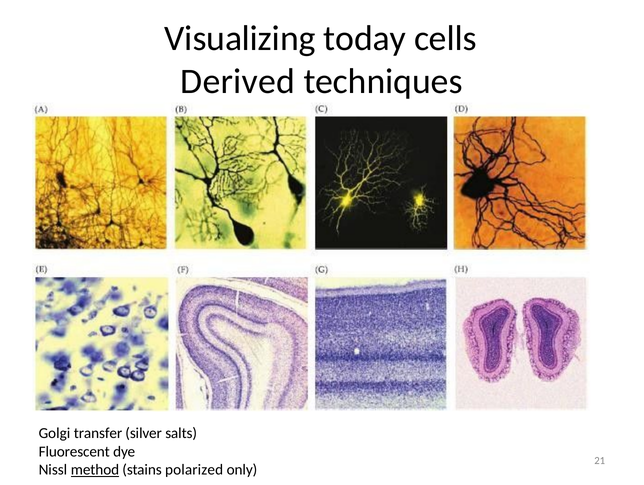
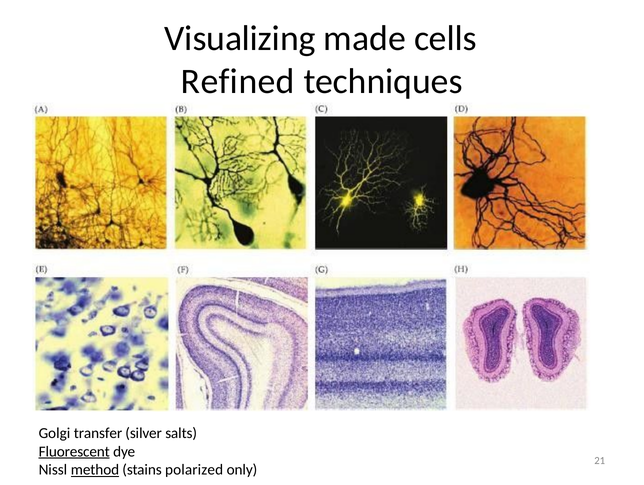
today: today -> made (365, 38)
Derived: Derived -> Refined (238, 81)
Fluorescent underline: none -> present (74, 451)
